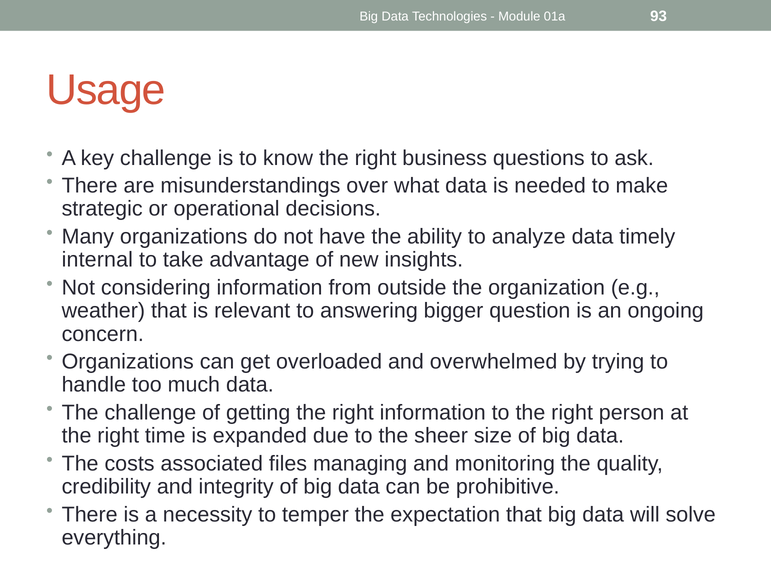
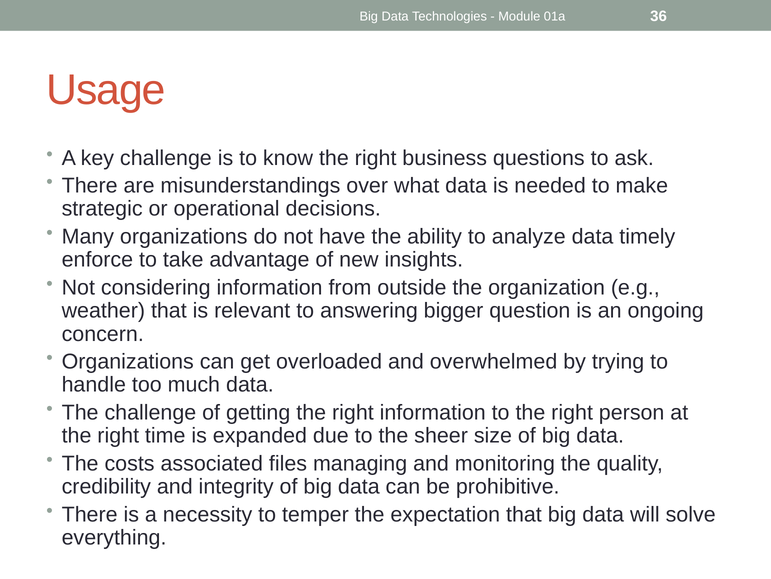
93: 93 -> 36 (659, 16)
internal: internal -> enforce (97, 260)
